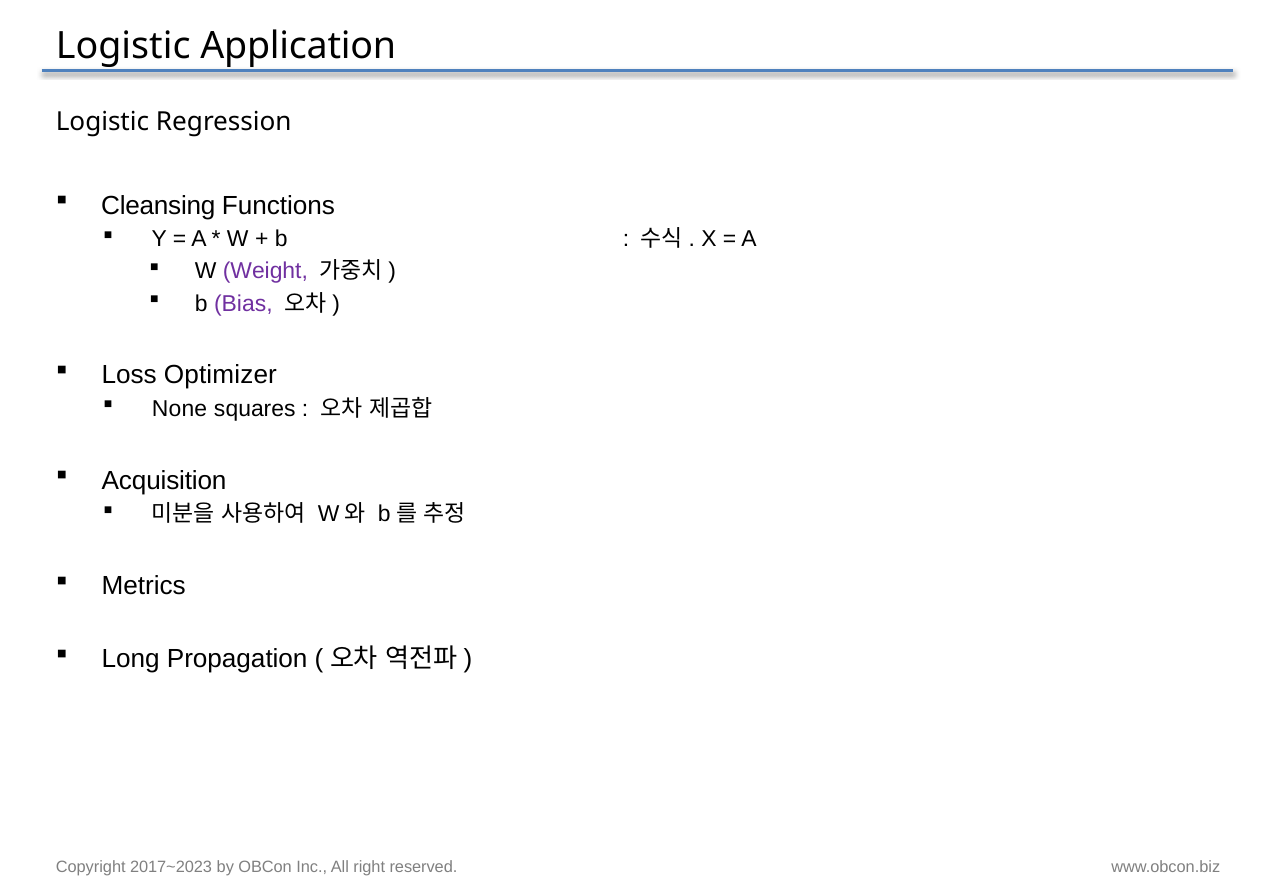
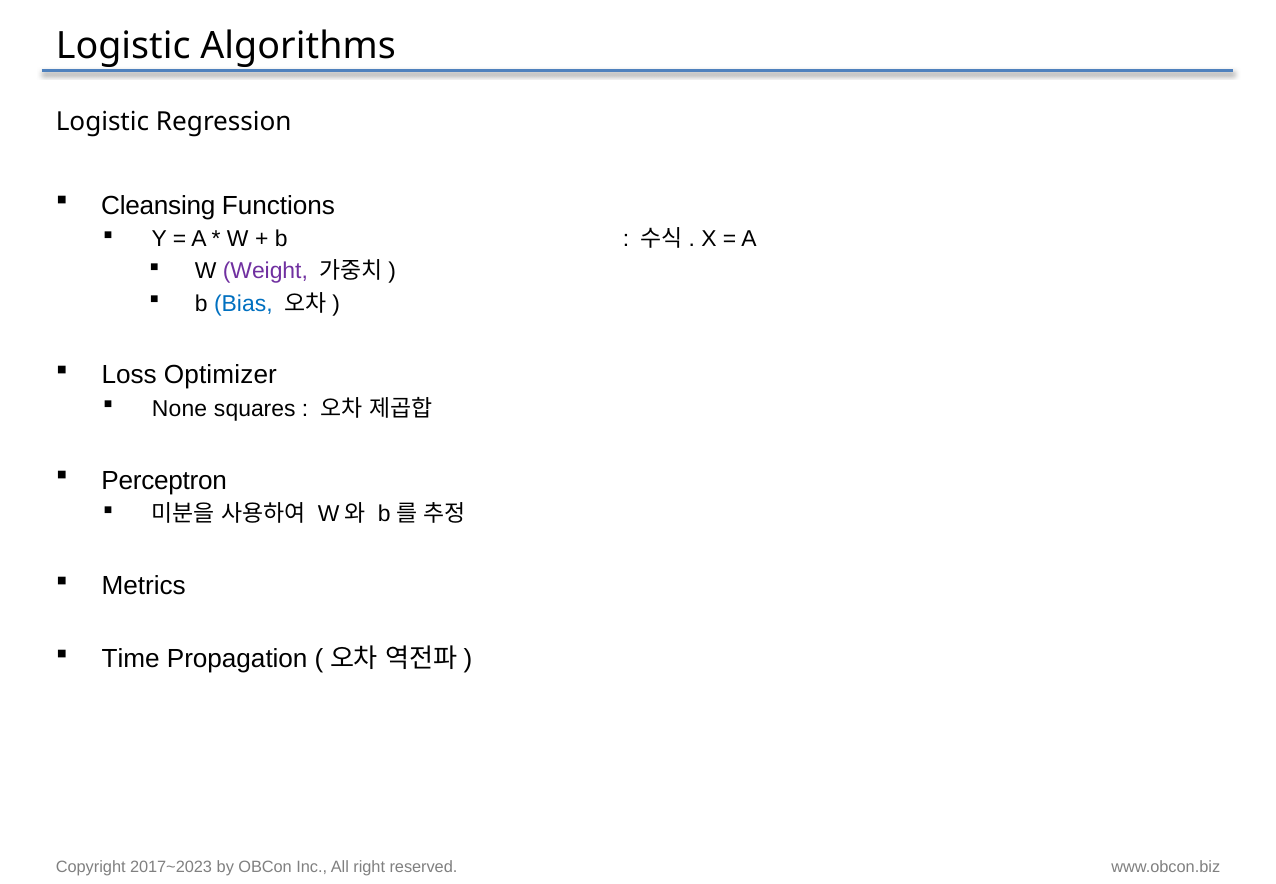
Application: Application -> Algorithms (298, 46)
Bias colour: purple -> blue (243, 303)
Acquisition: Acquisition -> Perceptron (164, 480)
Long: Long -> Time (131, 659)
